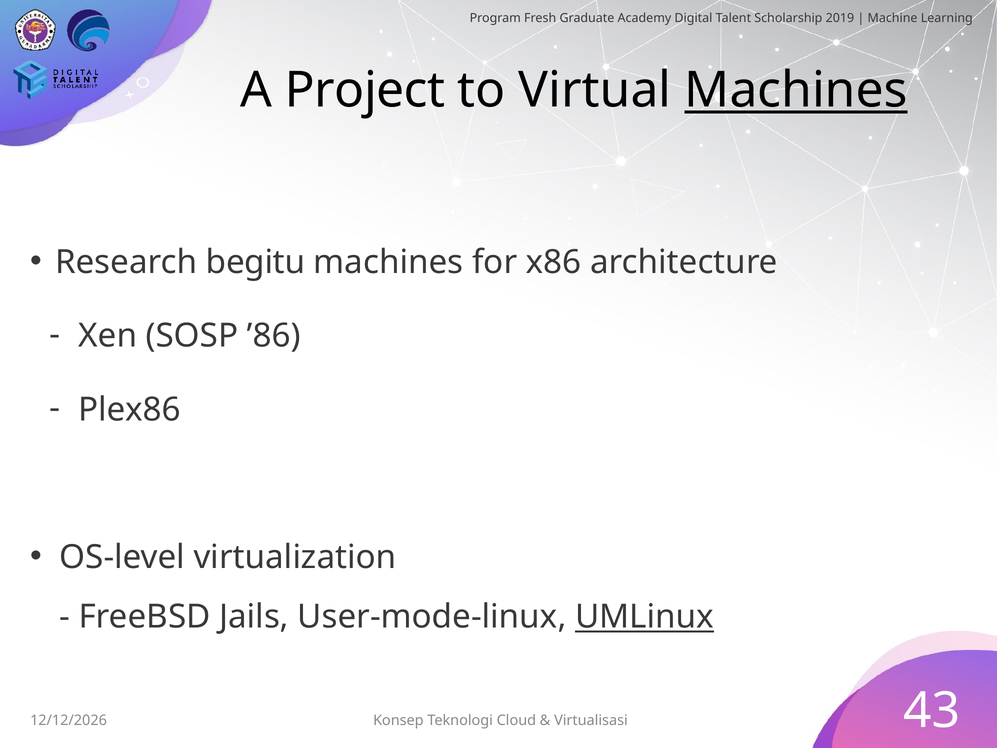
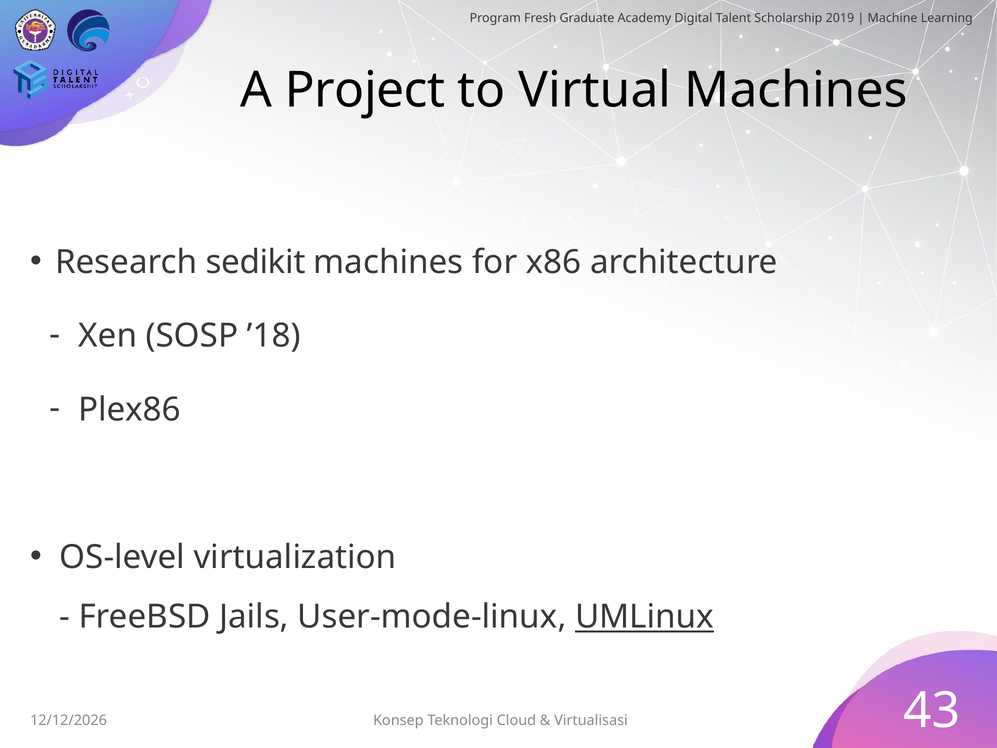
Machines underline: present -> none (796, 91)
begitu: begitu -> sedikit (256, 262)
’86: ’86 -> ’18 (274, 336)
